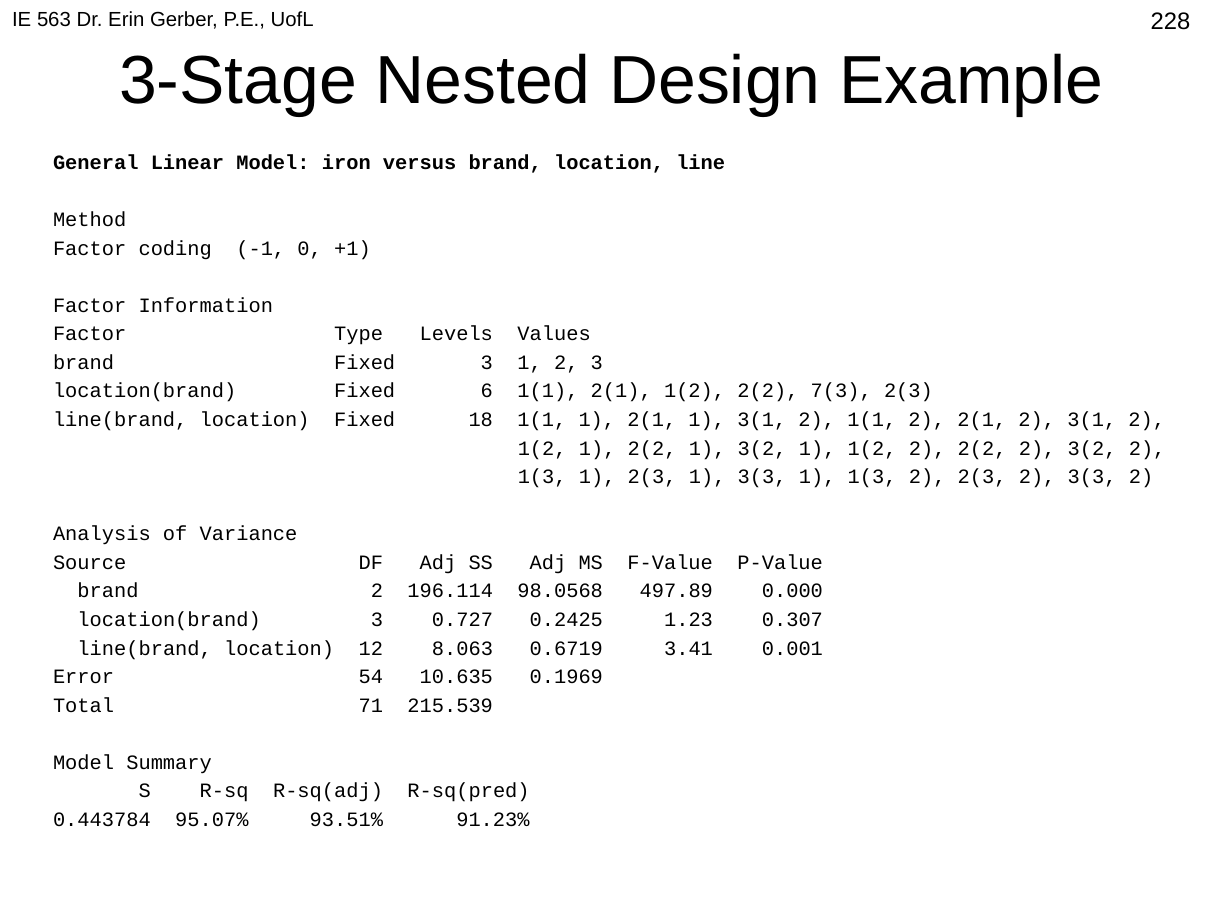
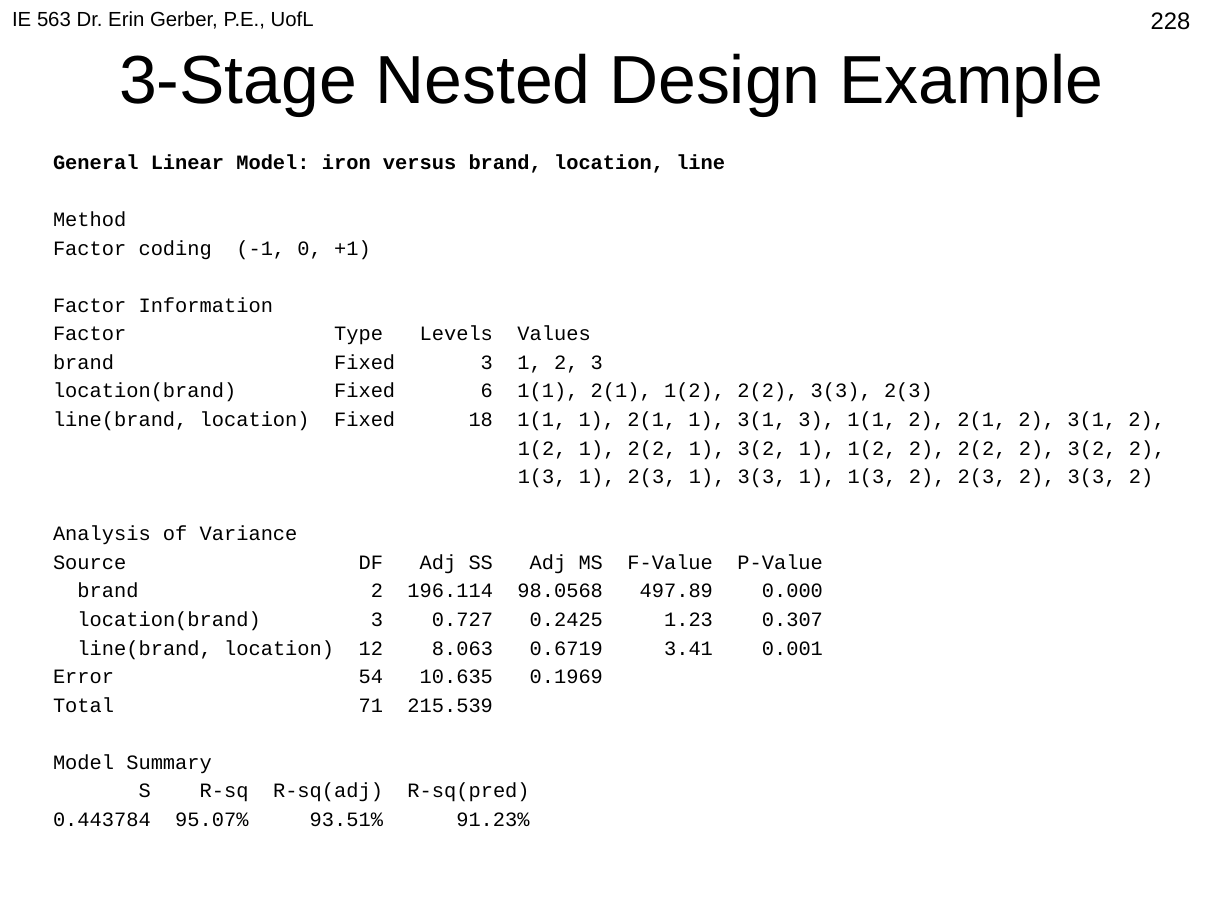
2(2 7(3: 7(3 -> 3(3 (841, 391)
1 3(1 2: 2 -> 3 (817, 419)
